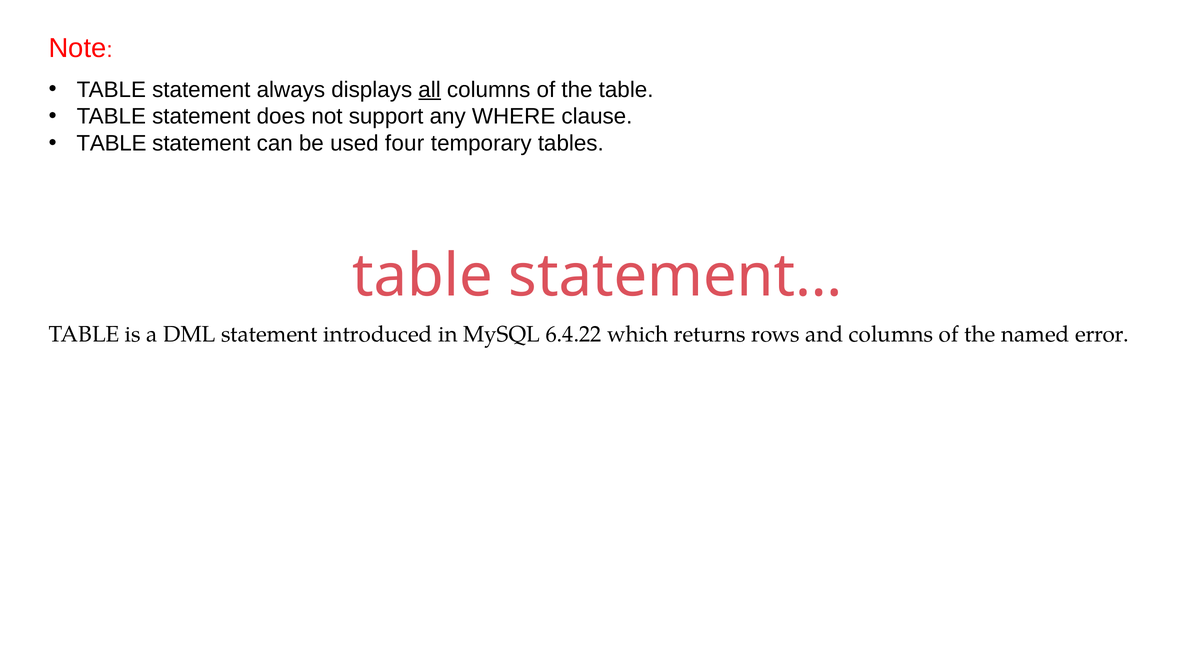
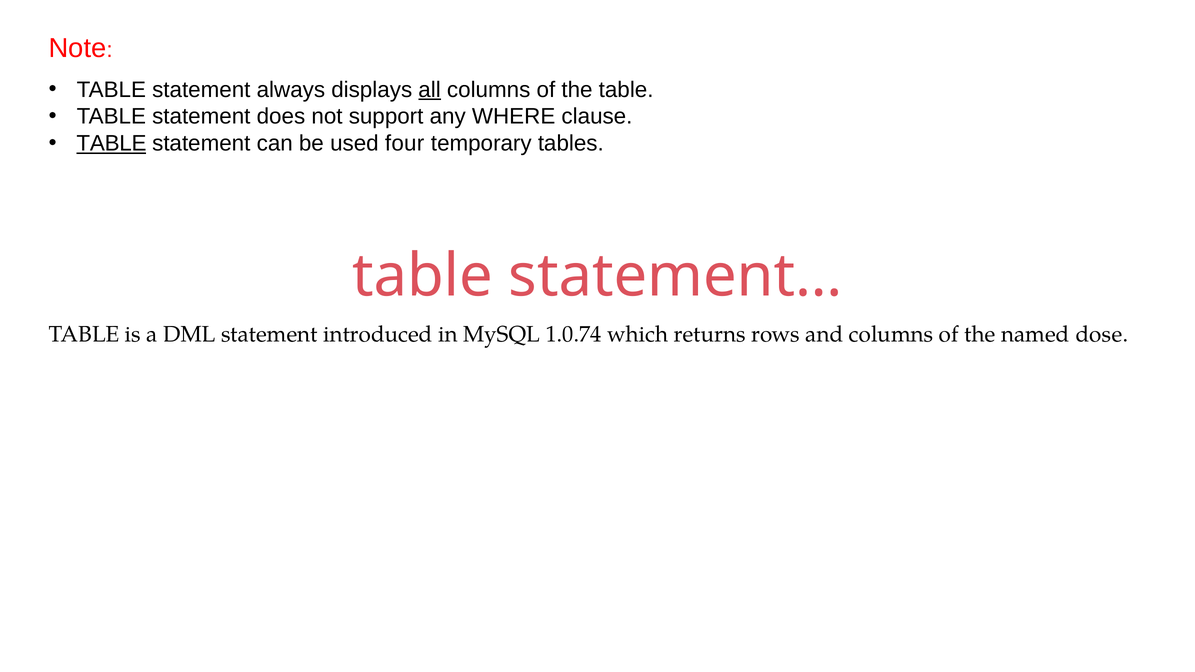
TABLE underline: none -> present (111, 144)
6.4.22: 6.4.22 -> 1.0.74 (574, 334)
error: error -> dose (1102, 334)
